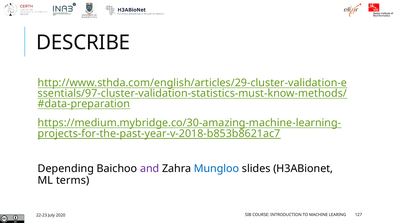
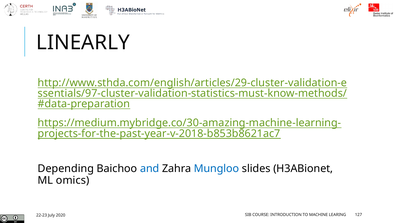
DESCRIBE: DESCRIBE -> LINEARLY (83, 42)
and colour: purple -> blue (150, 168)
terms: terms -> omics (73, 180)
